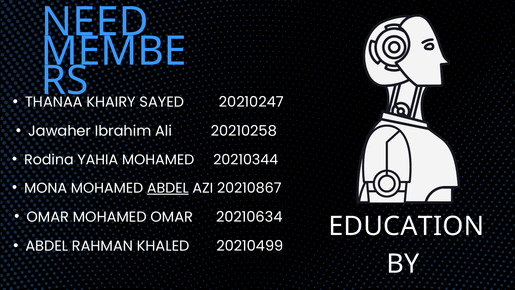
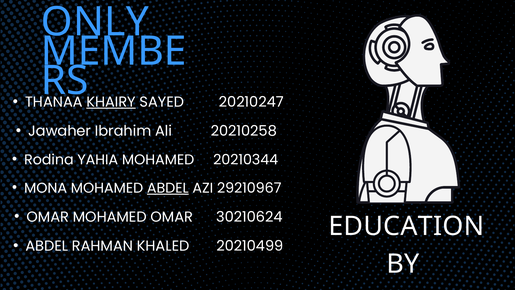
NEED: NEED -> ONLY (95, 22)
KHAIRY underline: none -> present (111, 102)
20210867: 20210867 -> 29210967 (249, 188)
20210634: 20210634 -> 30210624 (249, 217)
